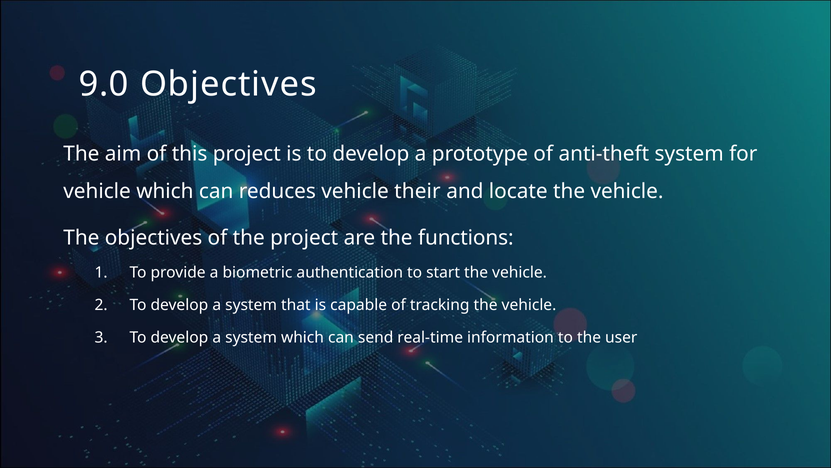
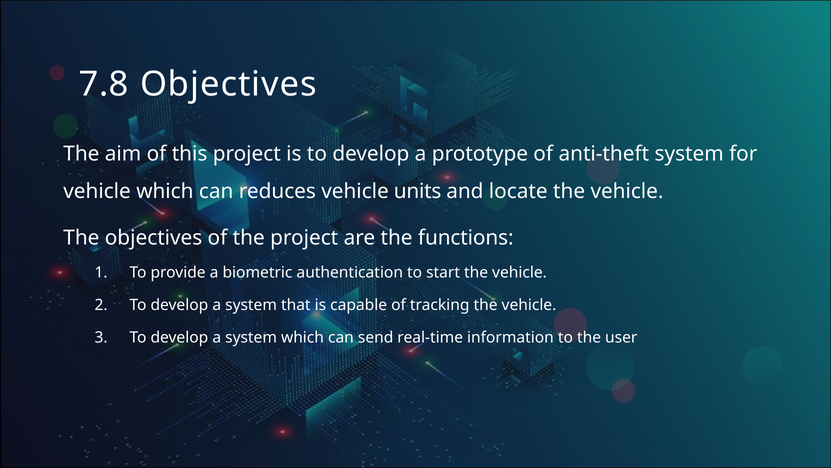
9.0: 9.0 -> 7.8 (104, 84)
their: their -> units (418, 191)
